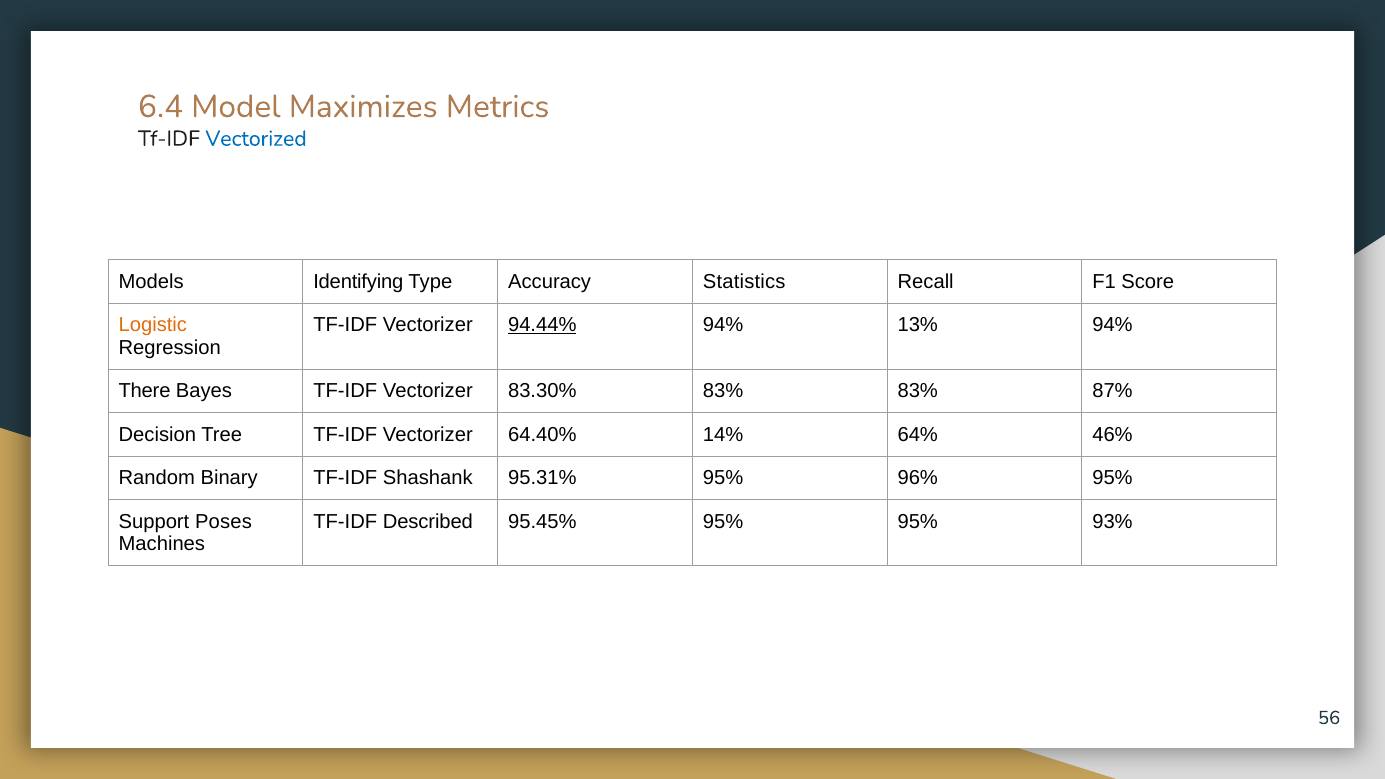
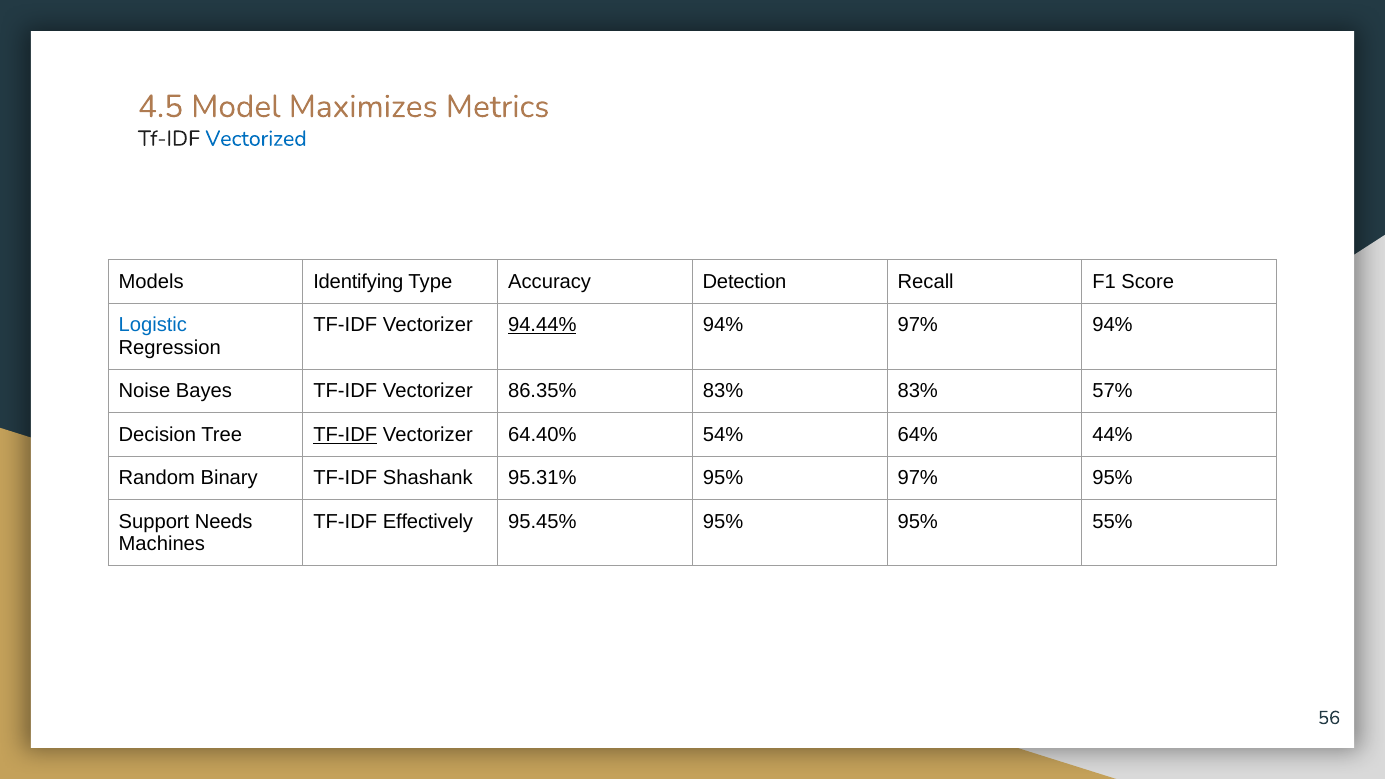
6.4: 6.4 -> 4.5 (161, 107)
Statistics: Statistics -> Detection (744, 282)
Logistic colour: orange -> blue (153, 325)
94% 13%: 13% -> 97% (918, 325)
There: There -> Noise (144, 391)
83.30%: 83.30% -> 86.35% (542, 391)
87%: 87% -> 57% (1112, 391)
TF-IDF underline: none -> present (345, 435)
14%: 14% -> 54% (723, 435)
46%: 46% -> 44% (1112, 435)
95% 96%: 96% -> 97% (918, 478)
Poses: Poses -> Needs (224, 522)
Described: Described -> Effectively (428, 522)
93%: 93% -> 55% (1112, 522)
